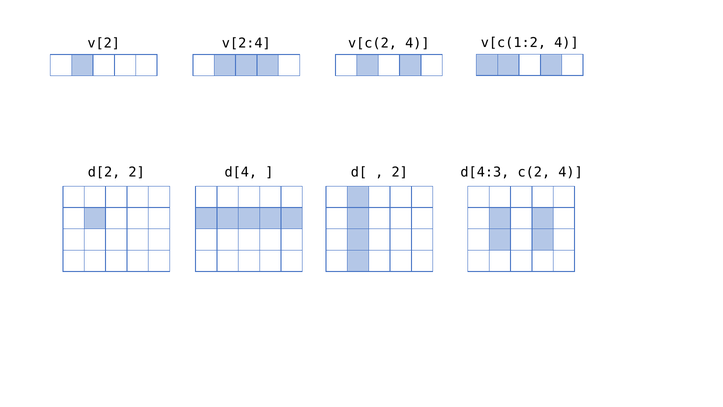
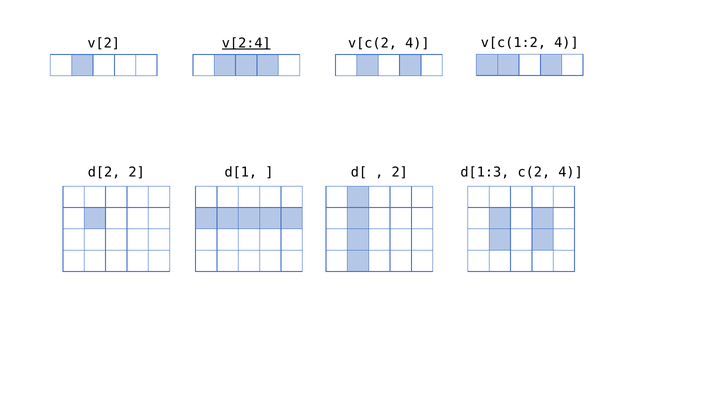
v[2:4 underline: none -> present (246, 43)
d[4: d[4 -> d[1 (241, 172)
d[4:3: d[4:3 -> d[1:3 (485, 172)
